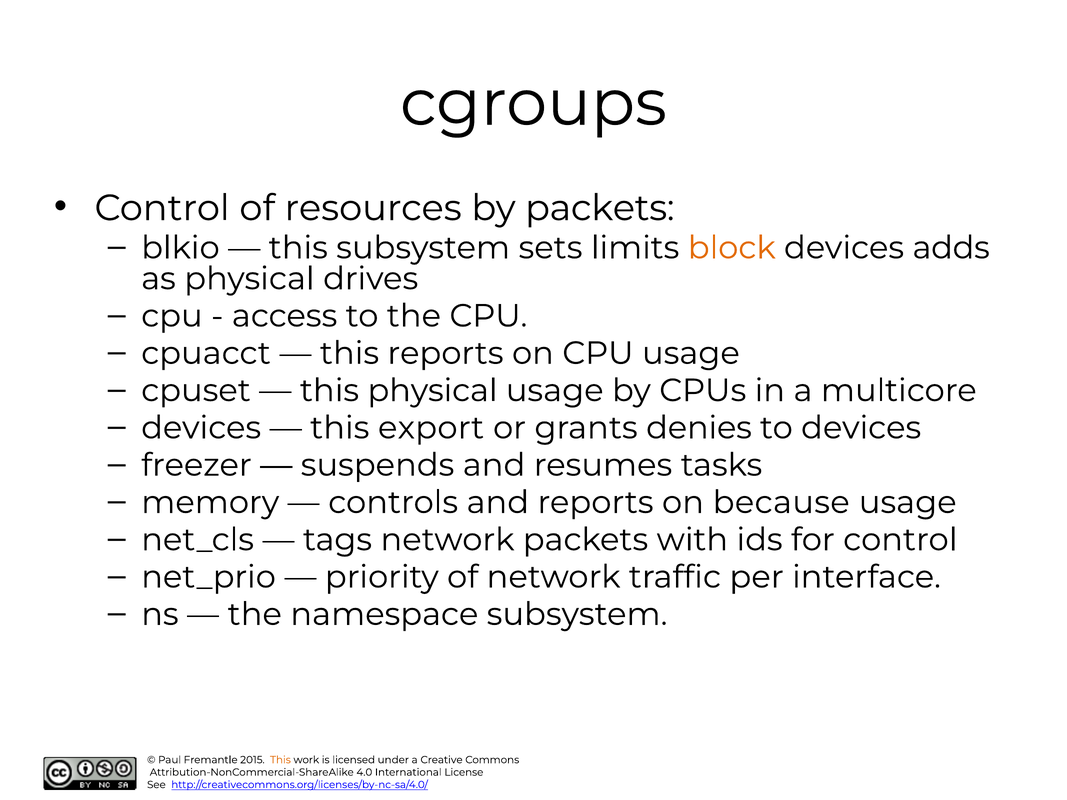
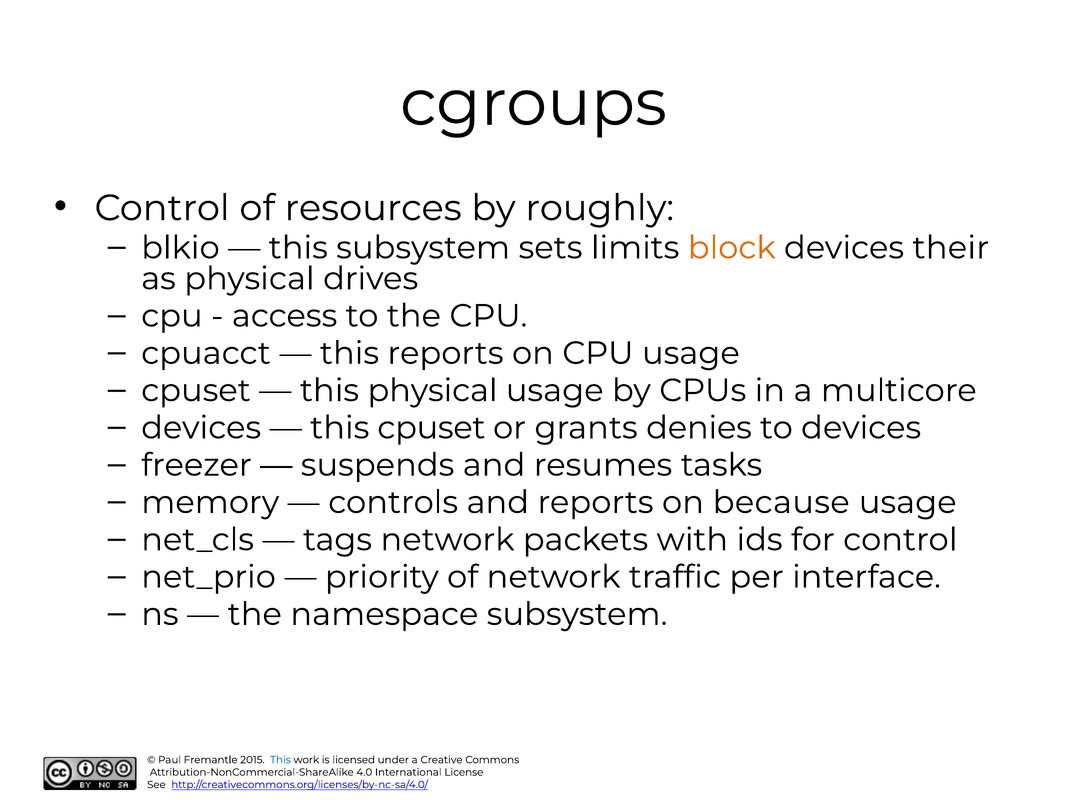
by packets: packets -> roughly (600, 208)
adds: adds -> their (951, 248)
this export: export -> cpuset (431, 428)
This colour: orange -> blue (280, 760)
